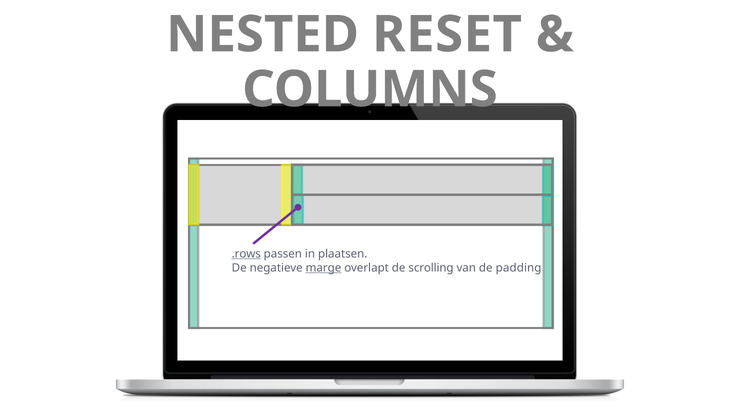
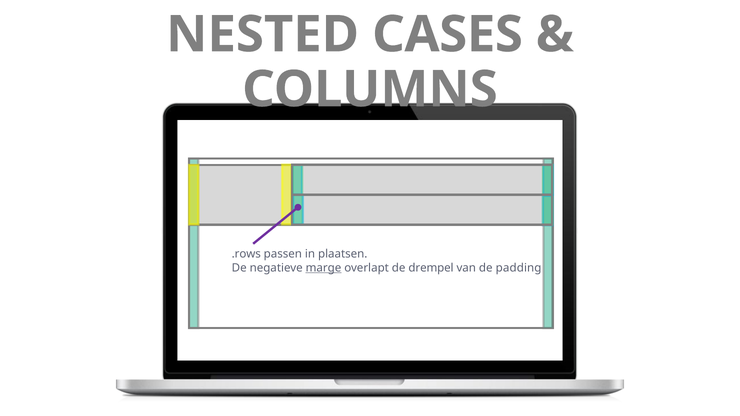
RESET: RESET -> CASES (448, 35)
.rows underline: present -> none (246, 254)
scrolling: scrolling -> drempel (431, 268)
